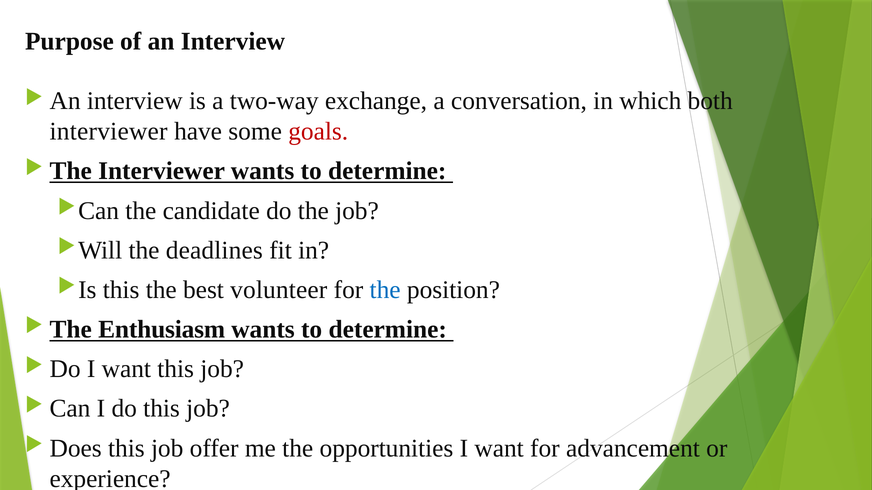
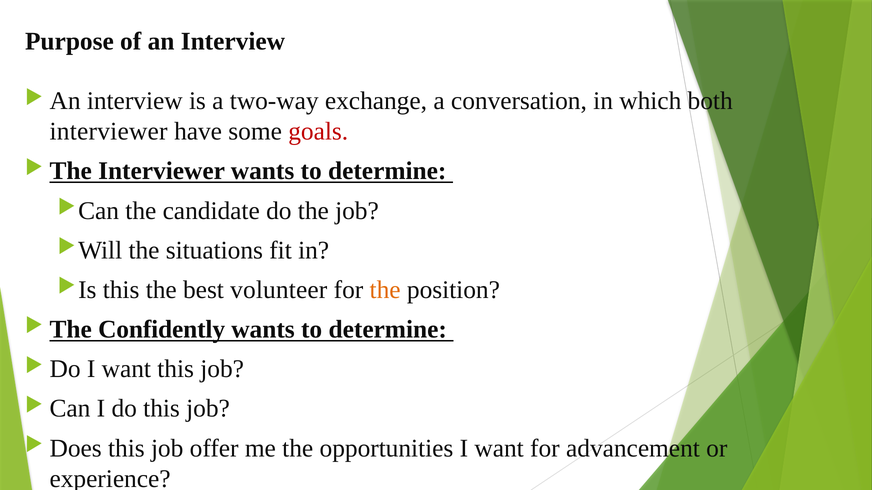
deadlines: deadlines -> situations (214, 250)
the colour: blue -> orange (385, 290)
Enthusiasm: Enthusiasm -> Confidently (162, 330)
